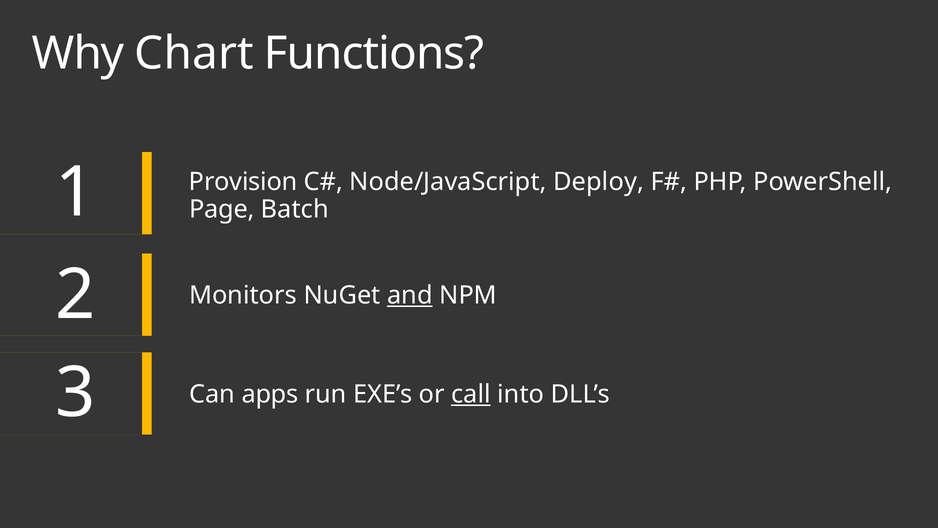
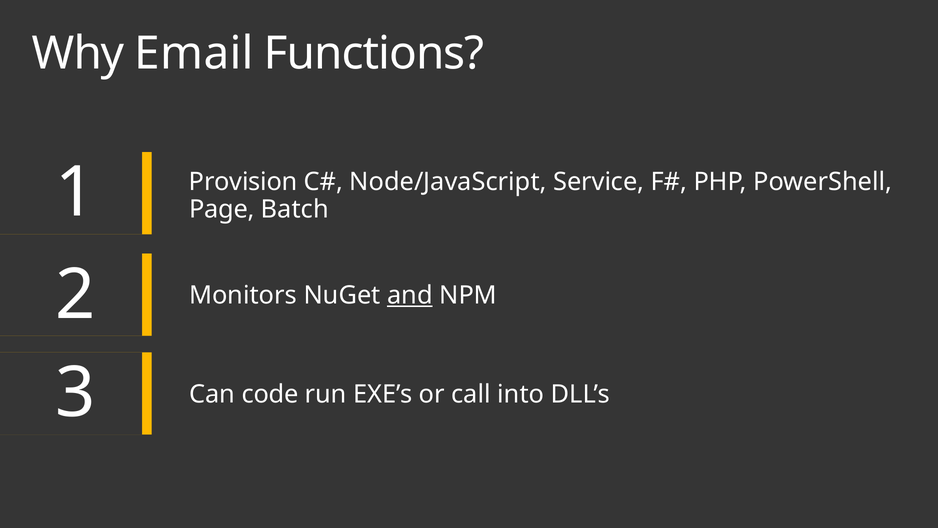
Chart: Chart -> Email (194, 54)
Deploy: Deploy -> Service (599, 182)
apps: apps -> code (270, 394)
call underline: present -> none (471, 394)
